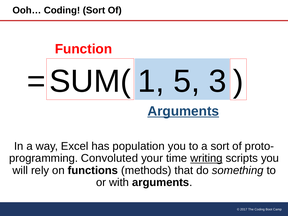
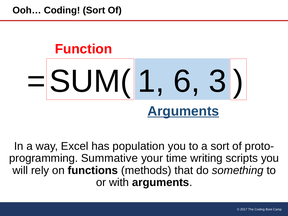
5: 5 -> 6 (187, 81)
Convoluted: Convoluted -> Summative (109, 158)
writing underline: present -> none (206, 158)
